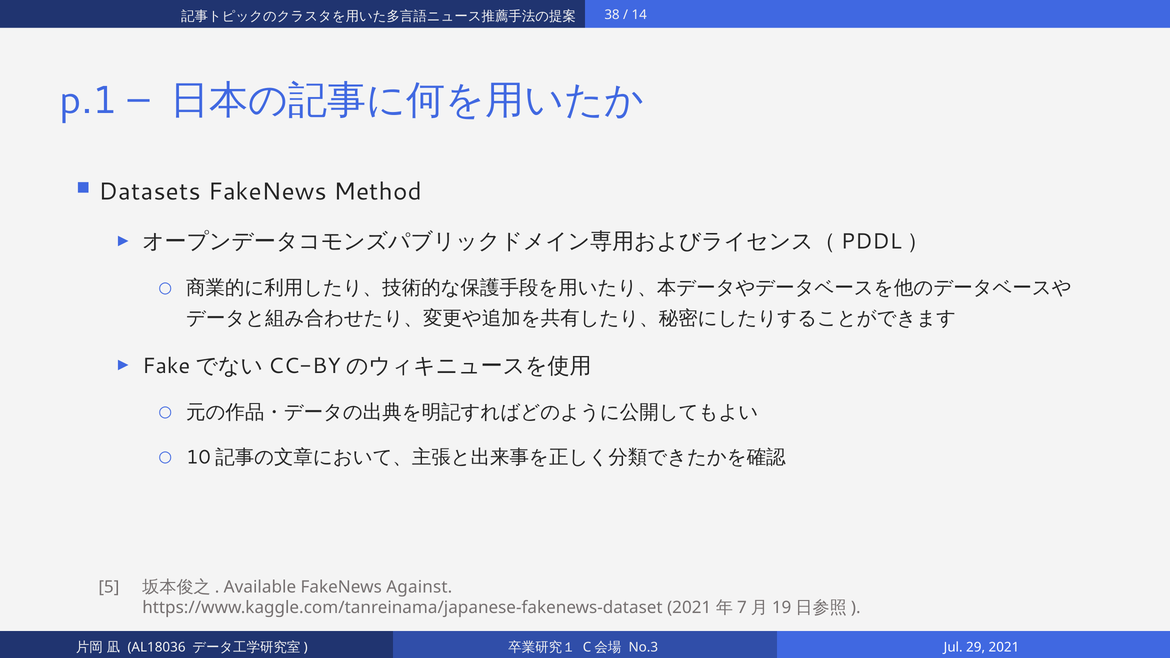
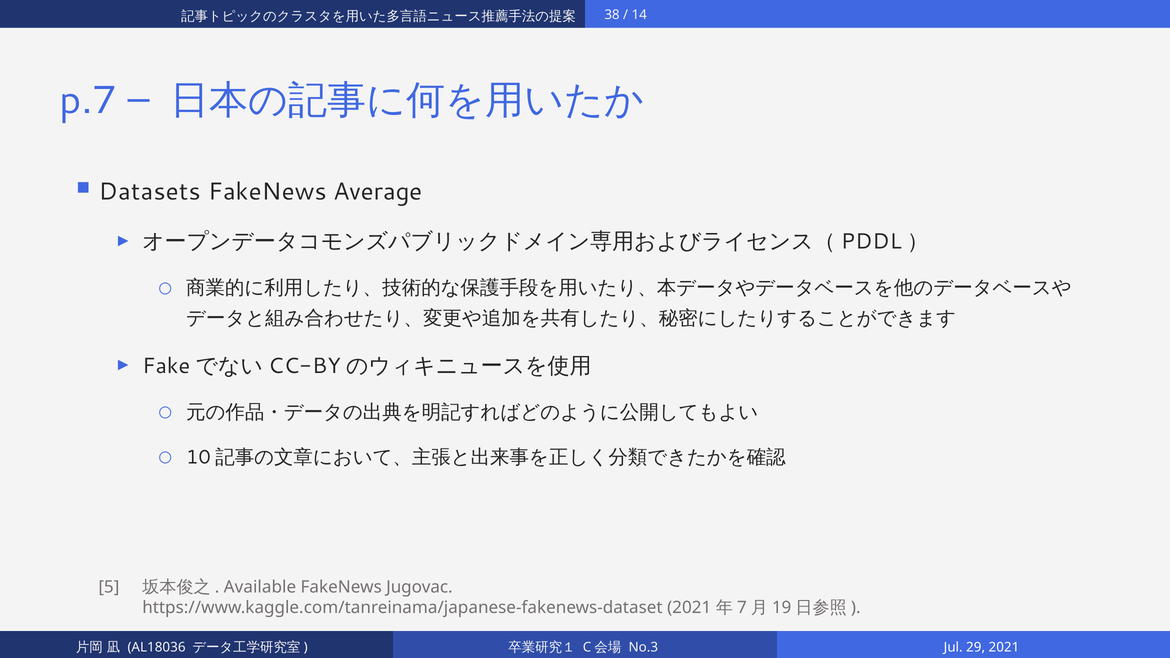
p.1: p.1 -> p.7 (88, 100)
Method: Method -> Average (378, 192)
Against: Against -> Jugovac (419, 587)
